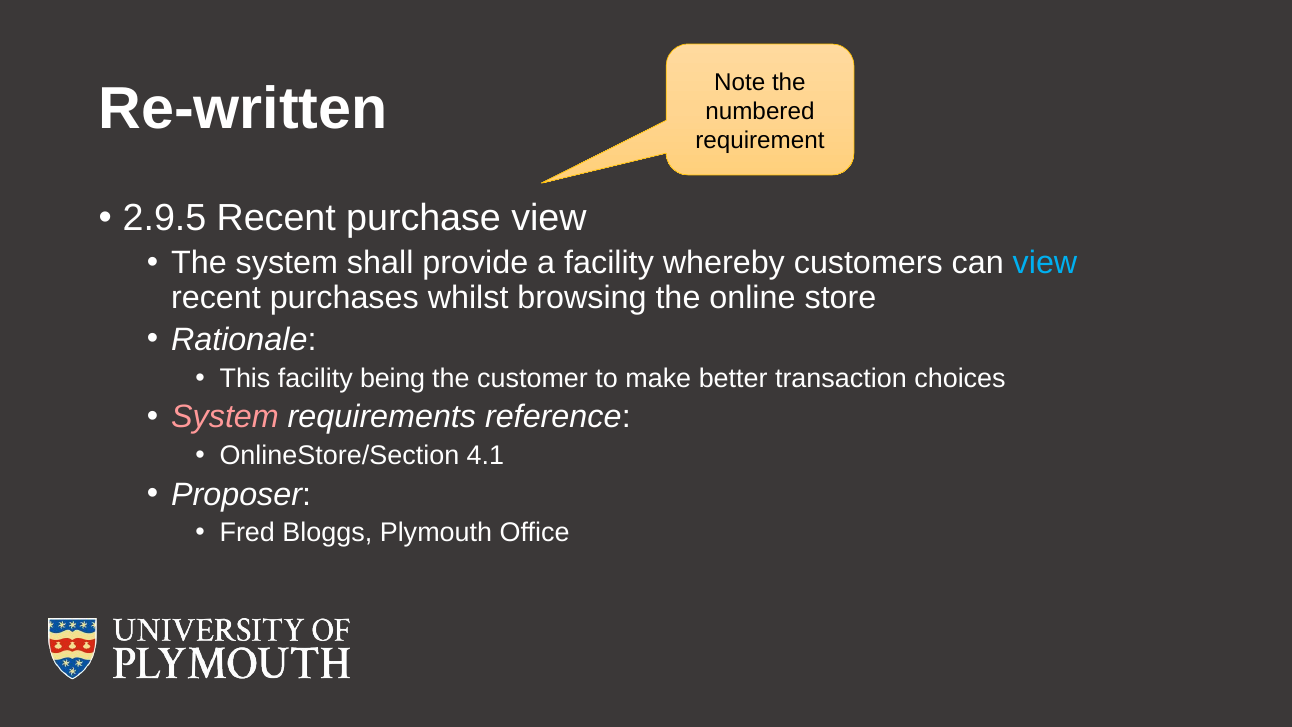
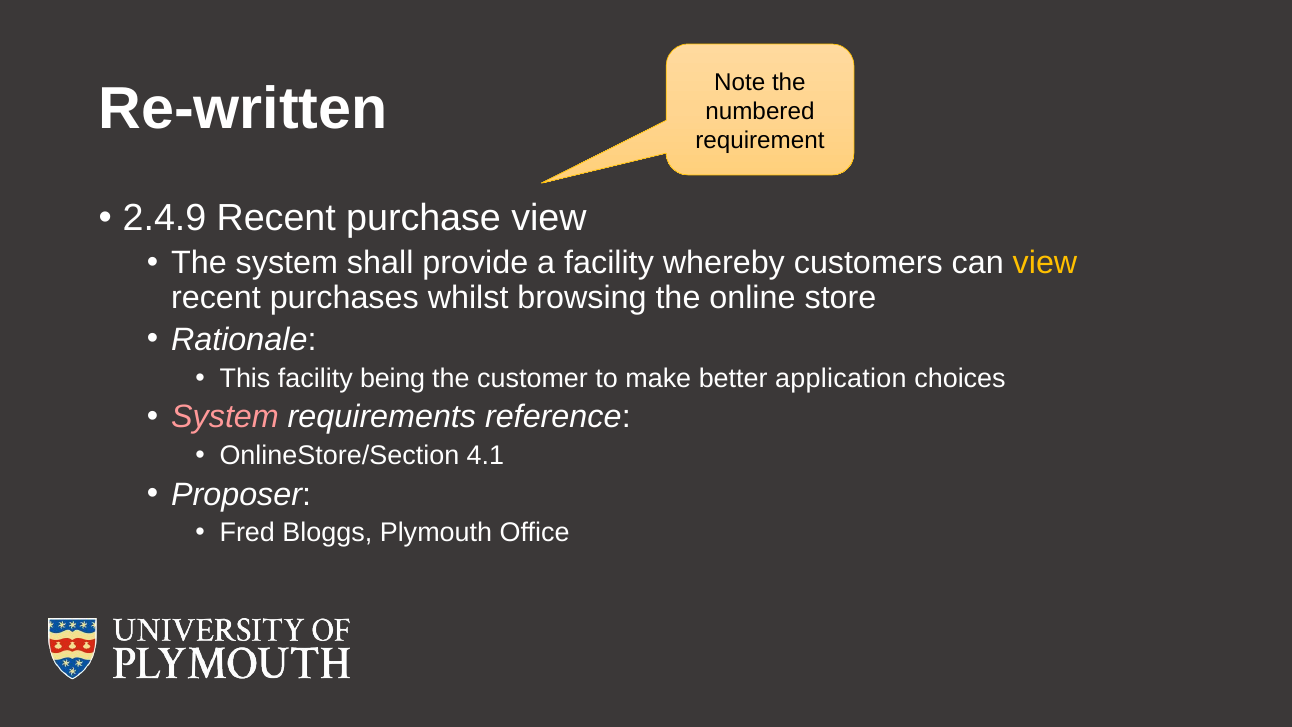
2.9.5: 2.9.5 -> 2.4.9 (165, 218)
view colour: light blue -> yellow (1045, 263)
transaction: transaction -> application (841, 378)
